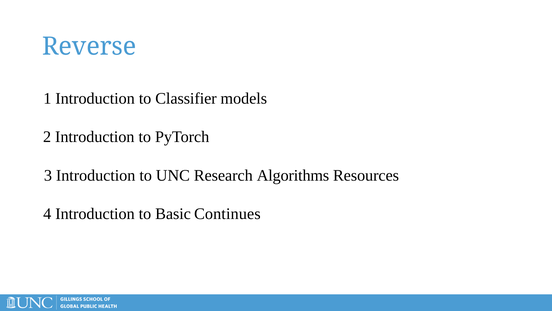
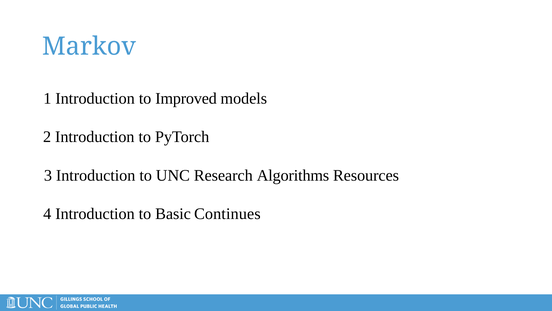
Reverse: Reverse -> Markov (89, 46)
Classifier: Classifier -> Improved (186, 98)
